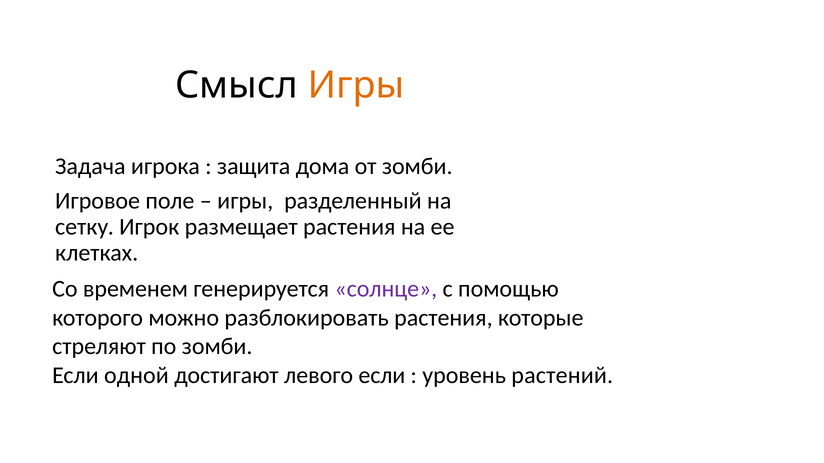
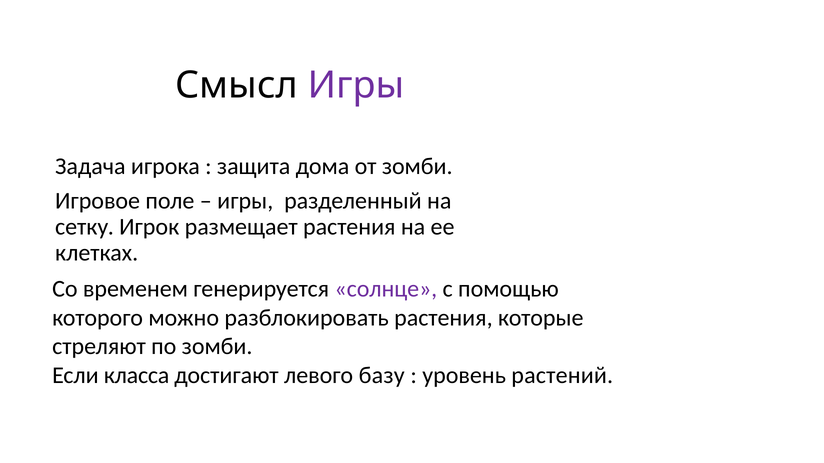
Игры colour: orange -> purple (356, 85)
одной: одной -> класса (137, 376)
левого если: если -> базу (382, 376)
